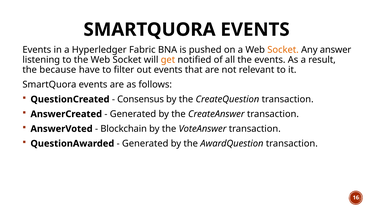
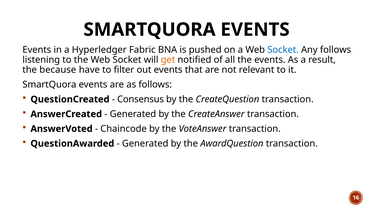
Socket colour: orange -> blue (283, 50)
Any answer: answer -> follows (336, 50)
Blockchain: Blockchain -> Chaincode (124, 129)
